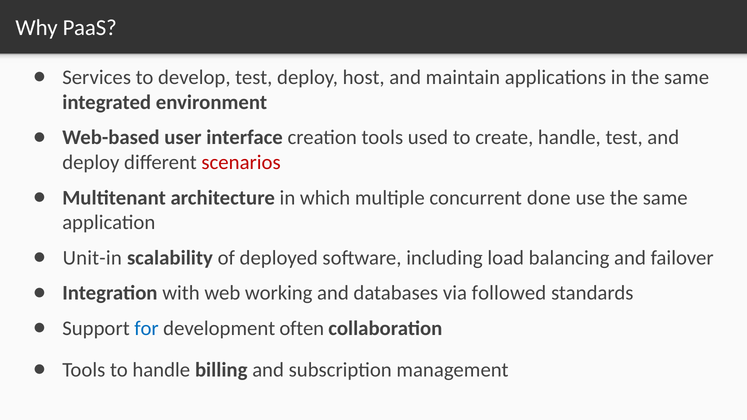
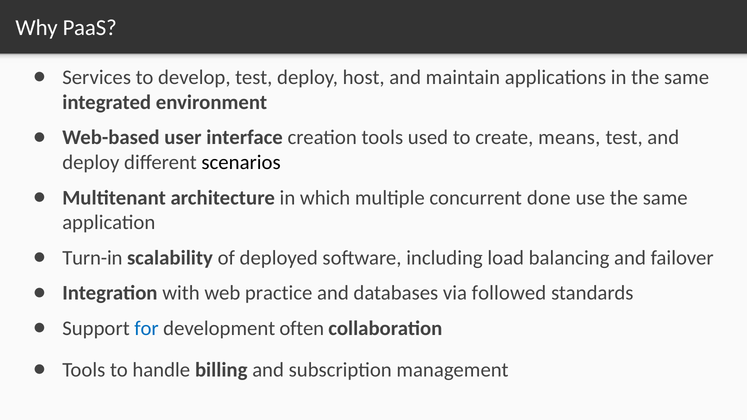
create handle: handle -> means (569, 138)
scenarios colour: red -> black (241, 162)
Unit-in: Unit-in -> Turn-in (92, 258)
working: working -> practice (279, 293)
